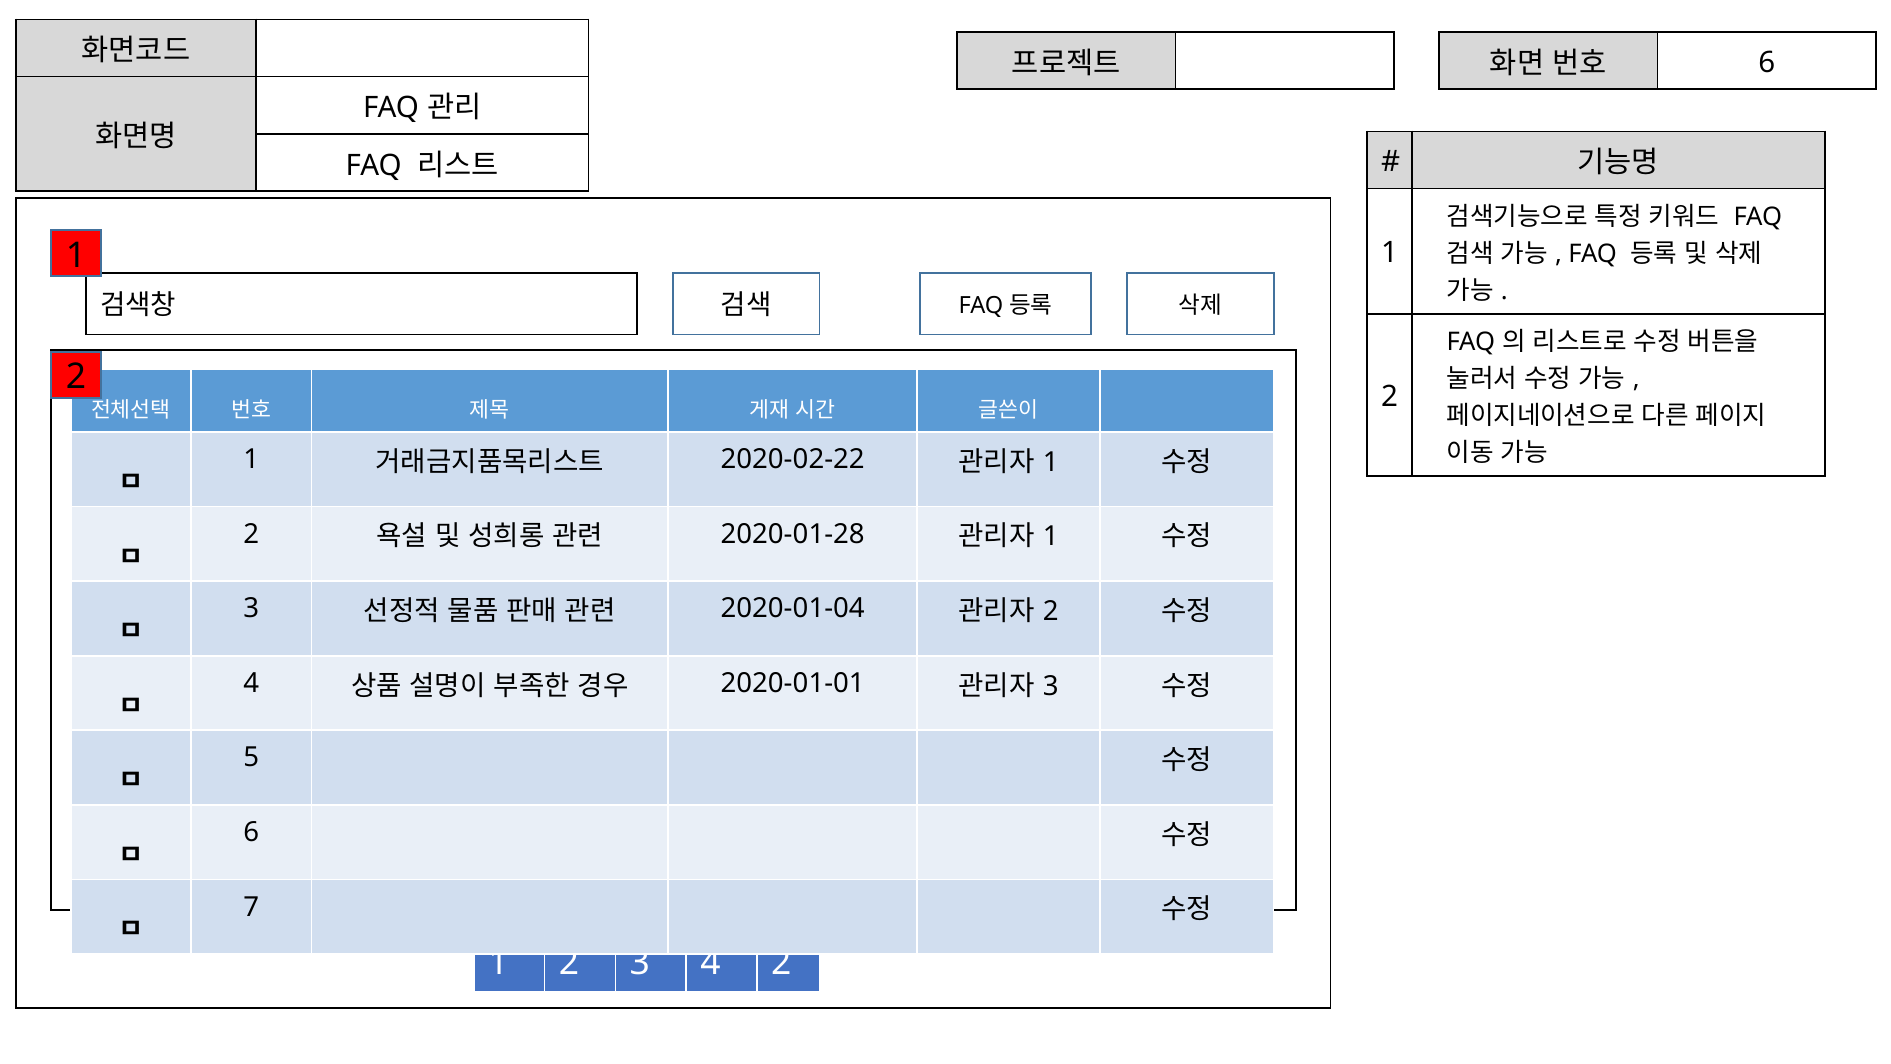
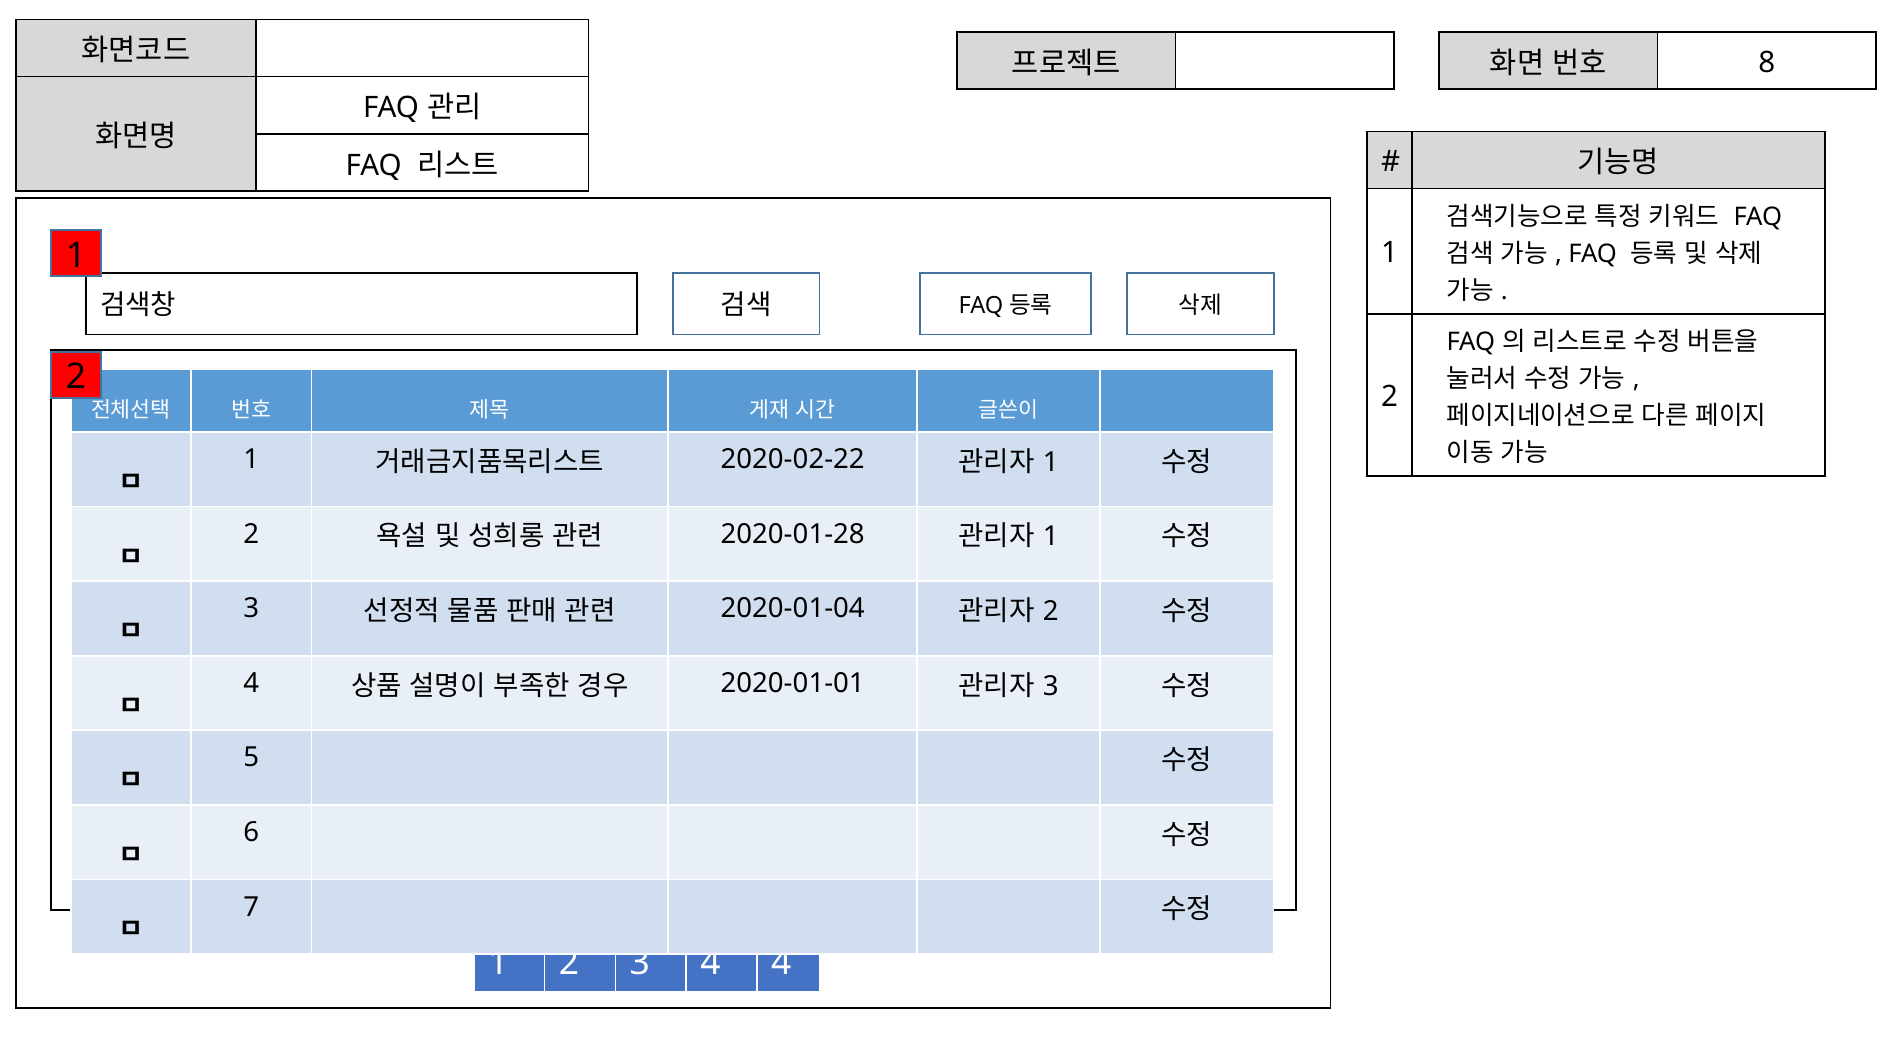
6: 6 -> 8 (1767, 62)
4 2: 2 -> 4 (781, 963)
